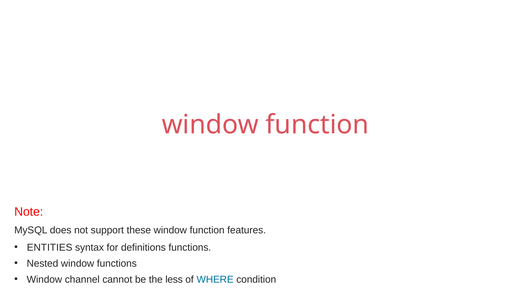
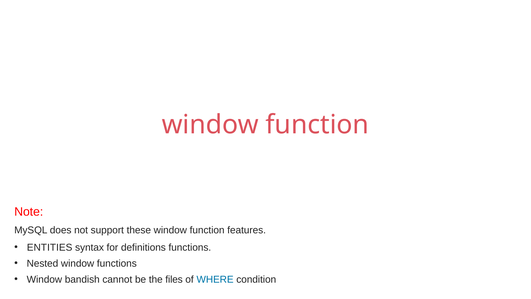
channel: channel -> bandish (82, 279)
less: less -> files (174, 279)
